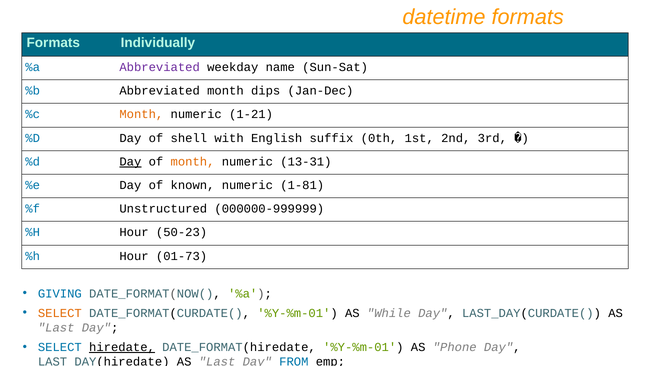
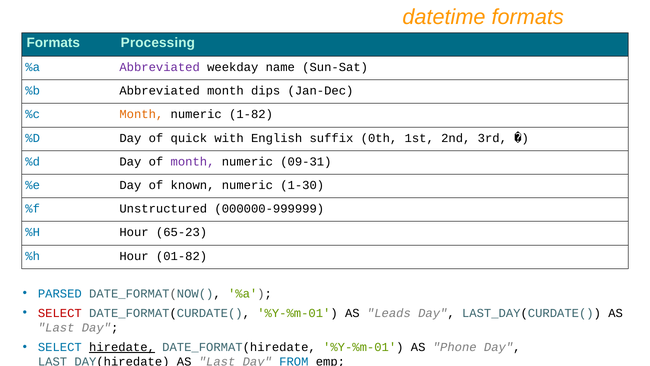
Individually: Individually -> Processing (158, 43)
1-21: 1-21 -> 1-82 (251, 114)
shell: shell -> quick (189, 138)
Day underline: present -> none (130, 161)
month colour: orange -> purple (193, 161)
13-31: 13-31 -> 09-31 (306, 161)
1-81: 1-81 -> 1-30 (302, 185)
50-23: 50-23 -> 65-23 (182, 232)
01-73: 01-73 -> 01-82 (182, 256)
GIVING: GIVING -> PARSED (60, 293)
SELECT colour: orange -> red (60, 313)
While: While -> Leads (389, 313)
